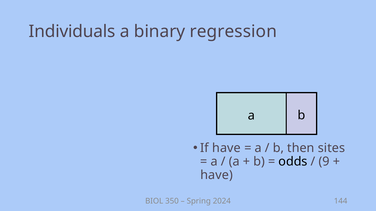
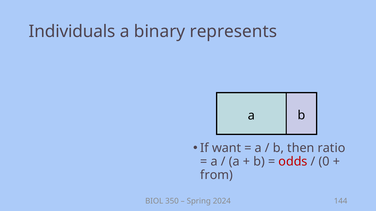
regression: regression -> represents (233, 32)
If have: have -> want (227, 148)
sites: sites -> ratio (332, 148)
odds colour: black -> red (293, 162)
9: 9 -> 0 (324, 162)
have: have -> from (217, 175)
